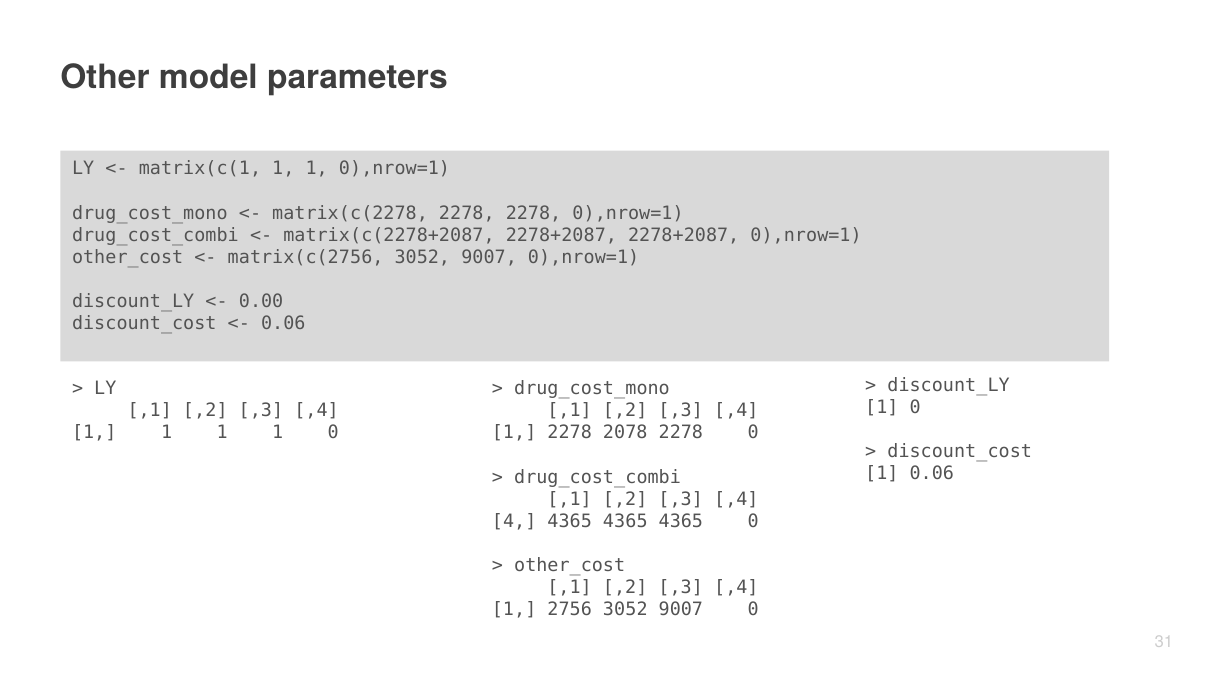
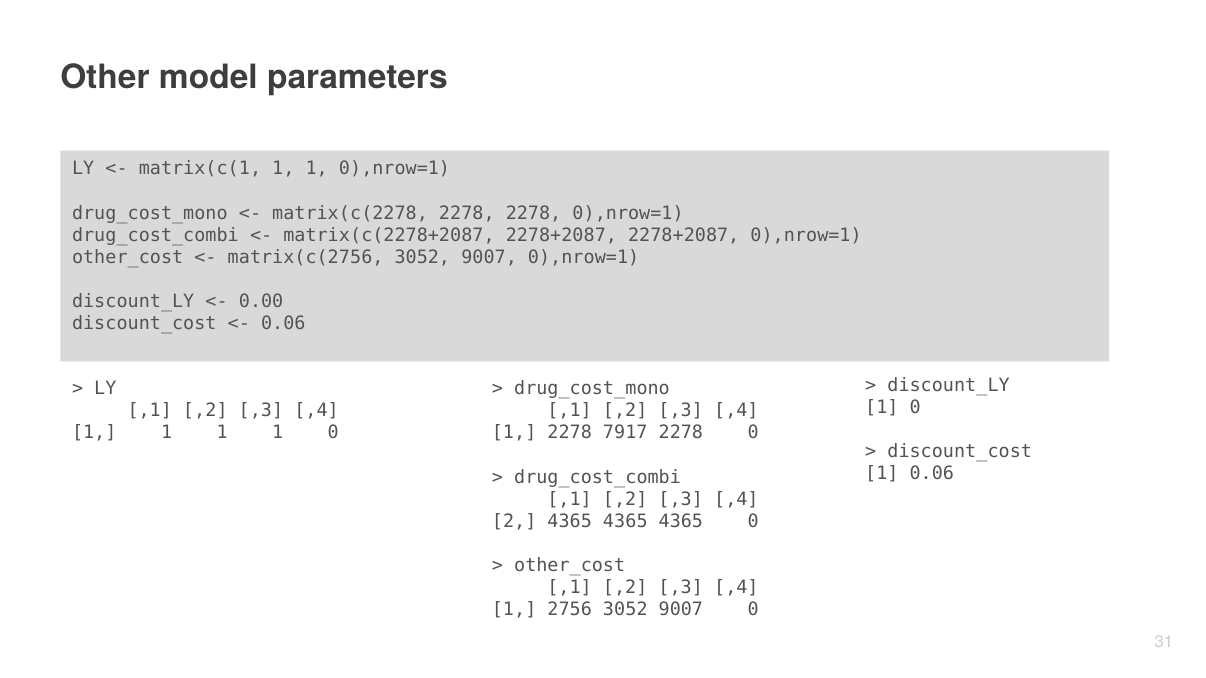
2078: 2078 -> 7917 (625, 433)
4: 4 -> 2 (514, 521)
